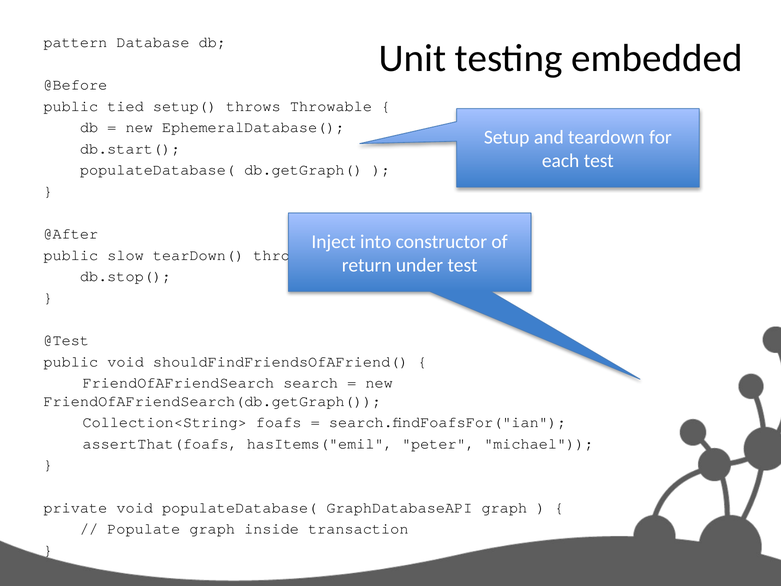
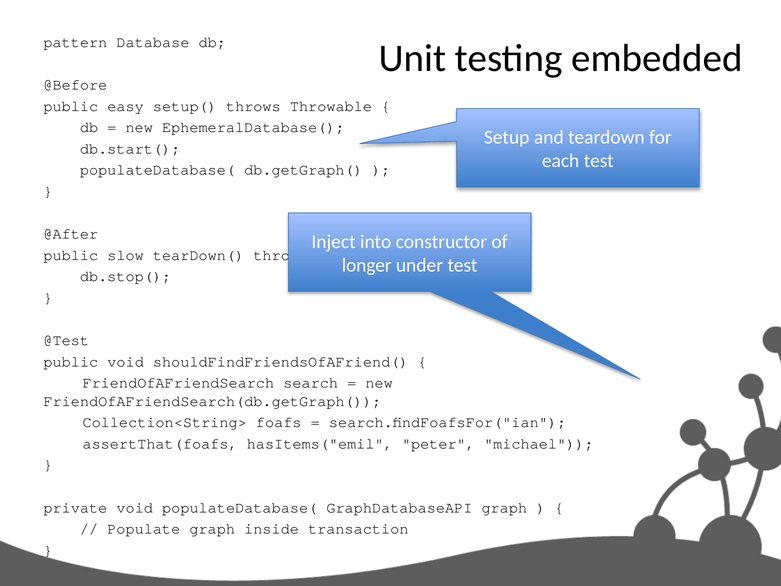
tied: tied -> easy (126, 106)
return: return -> longer (367, 265)
